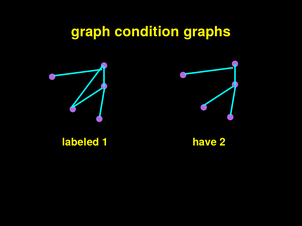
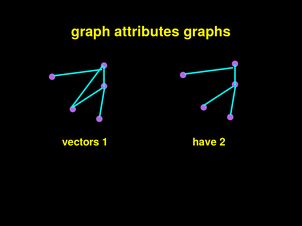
condition: condition -> attributes (147, 32)
labeled: labeled -> vectors (81, 142)
